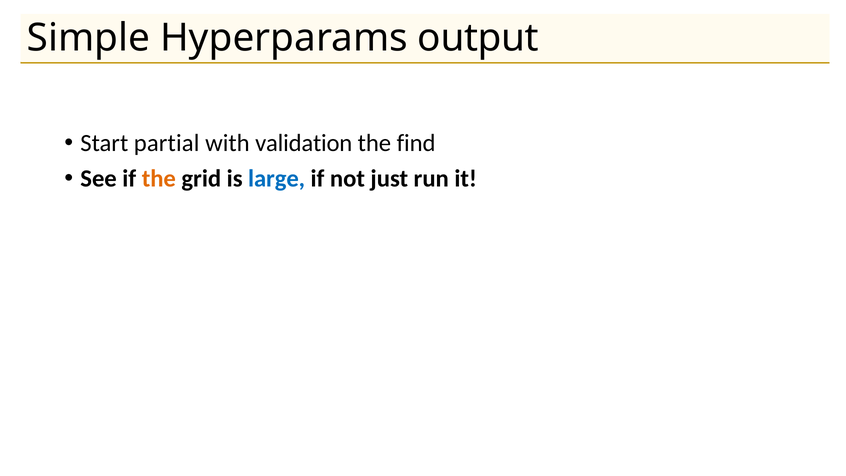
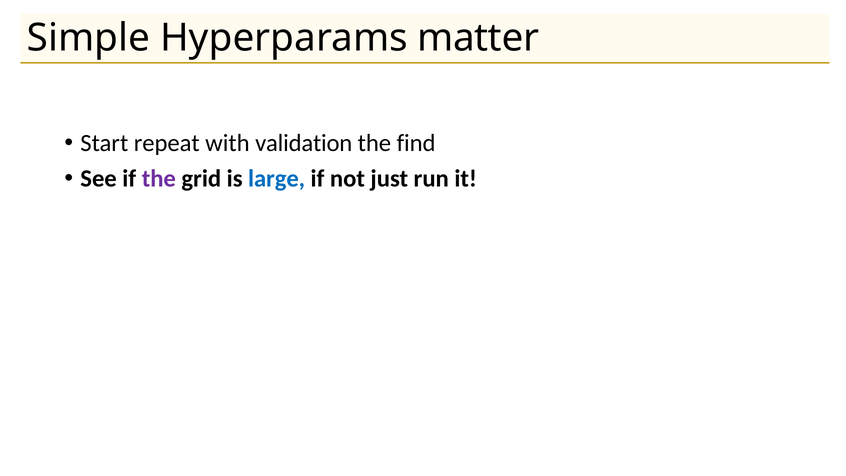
output: output -> matter (478, 38)
partial: partial -> repeat (167, 143)
the colour: orange -> purple (159, 179)
